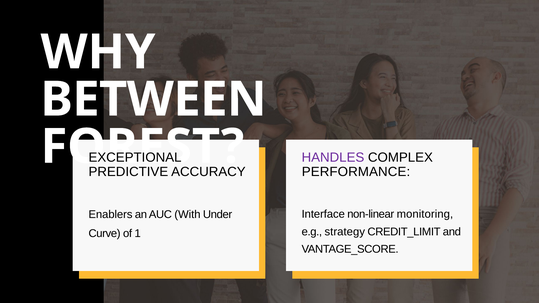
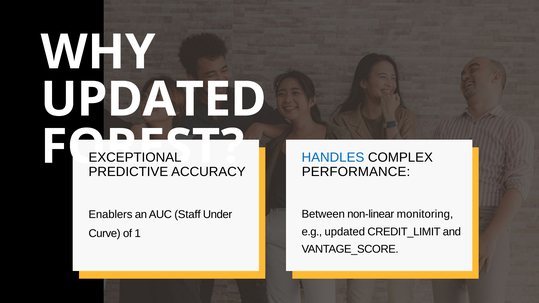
BETWEEN: BETWEEN -> UPDATED (153, 100)
HANDLES colour: purple -> blue (333, 157)
Interface: Interface -> Between (323, 214)
With: With -> Staff (187, 215)
e.g strategy: strategy -> updated (345, 232)
